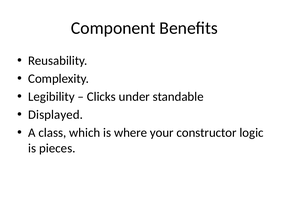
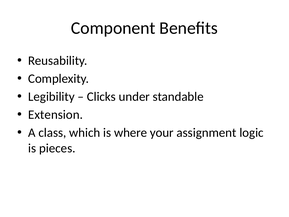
Displayed: Displayed -> Extension (56, 115)
constructor: constructor -> assignment (207, 133)
